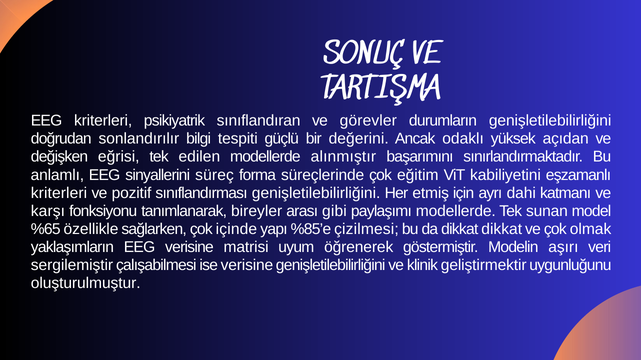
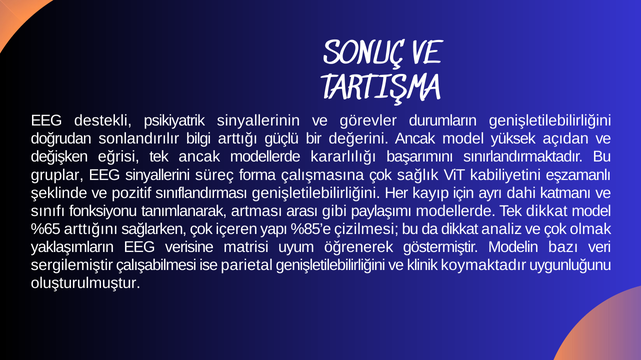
EEG kriterleri: kriterleri -> destekli (103, 121)
sınıflandıran: sınıflandıran -> sinyallerinin (258, 121)
tespiti: tespiti -> arttığı (238, 139)
Ancak odaklı: odaklı -> model (463, 139)
tek edilen: edilen -> ancak (199, 157)
alınmıştır: alınmıştır -> kararlılığı (343, 157)
anlamlı: anlamlı -> gruplar (57, 175)
süreçlerinde: süreçlerinde -> çalışmasına (323, 175)
eğitim: eğitim -> sağlık (418, 175)
kriterleri: kriterleri -> şeklinde (59, 193)
etmiş: etmiş -> kayıp (431, 193)
karşı: karşı -> sınıfı (48, 211)
bireyler: bireyler -> artması (257, 211)
Tek sunan: sunan -> dikkat (547, 211)
özellikle: özellikle -> arttığını (91, 229)
içinde: içinde -> içeren (237, 229)
dikkat dikkat: dikkat -> analiz (502, 229)
aşırı: aşırı -> bazı (563, 247)
ise verisine: verisine -> parietal (247, 266)
geliştirmektir: geliştirmektir -> koymaktadır (484, 266)
